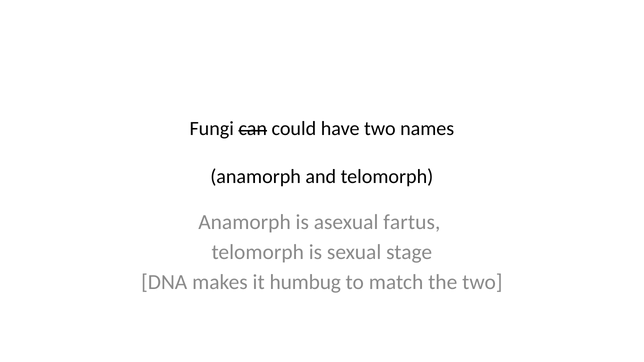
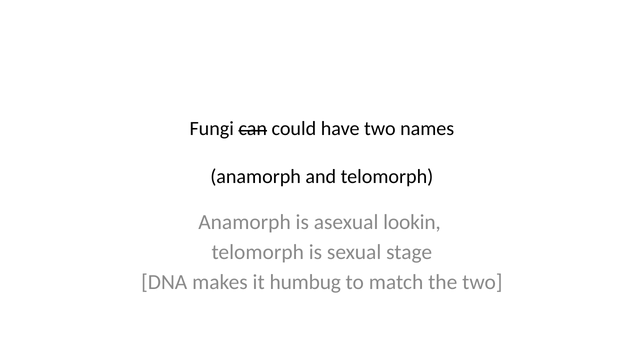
fartus: fartus -> lookin (412, 222)
